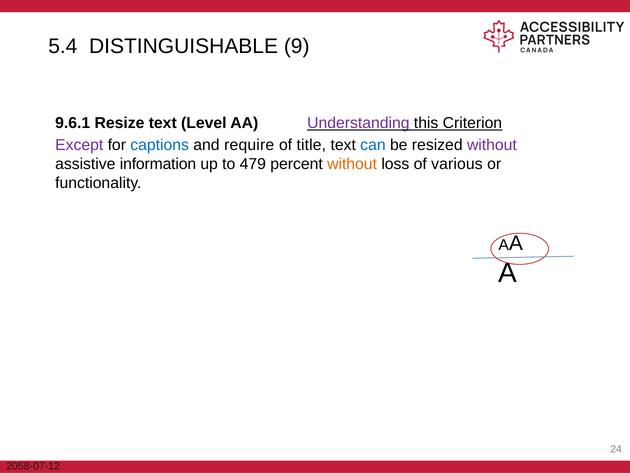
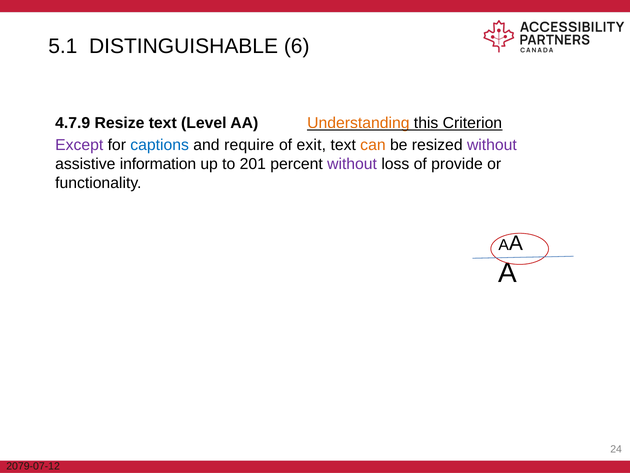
5.4: 5.4 -> 5.1 (63, 46)
9: 9 -> 6 (297, 46)
9.6.1: 9.6.1 -> 4.7.9 (73, 123)
Understanding colour: purple -> orange (358, 123)
title: title -> exit (311, 145)
can colour: blue -> orange (373, 145)
479: 479 -> 201 (253, 164)
without colour: orange -> purple (352, 164)
various: various -> provide (457, 164)
2058-07-12: 2058-07-12 -> 2079-07-12 (33, 466)
